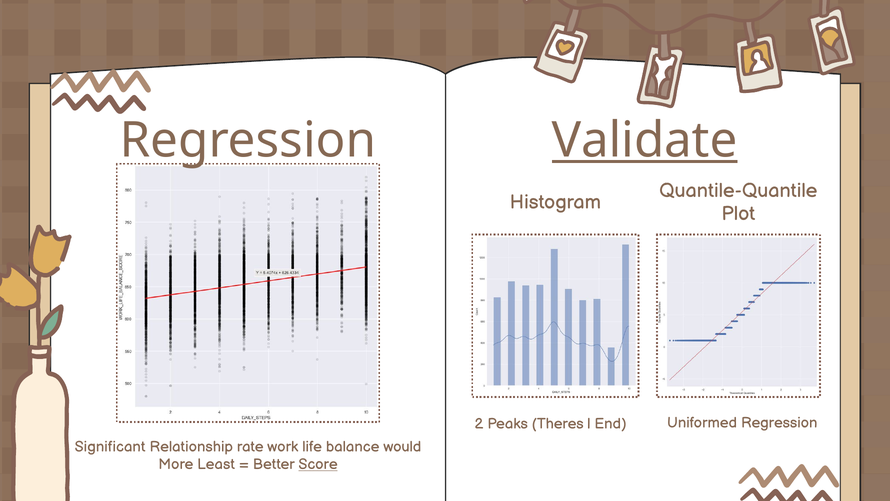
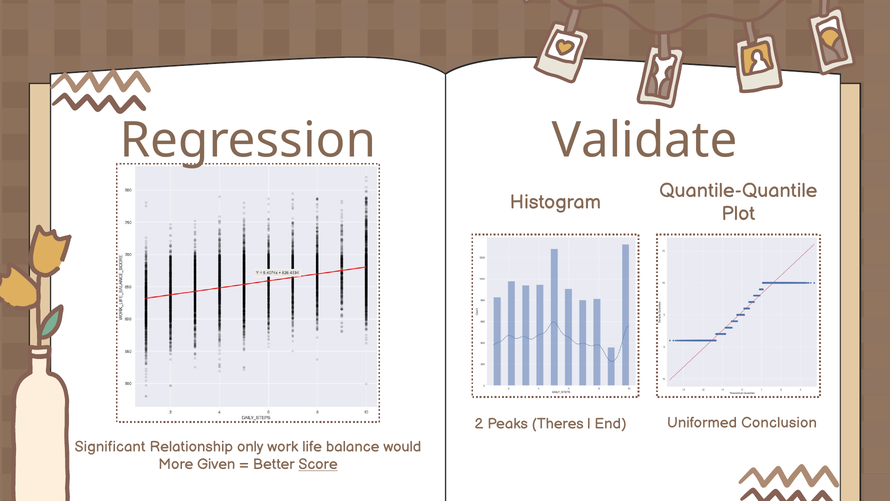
Validate underline: present -> none (645, 140)
Uniformed Regression: Regression -> Conclusion (779, 422)
rate: rate -> only (250, 447)
Least: Least -> Given (216, 464)
